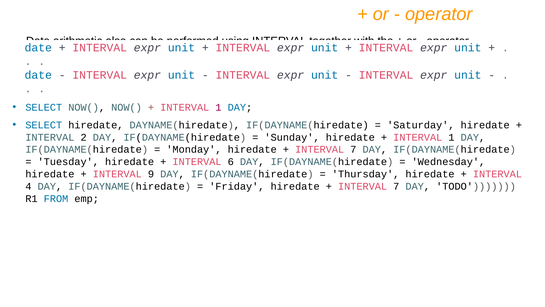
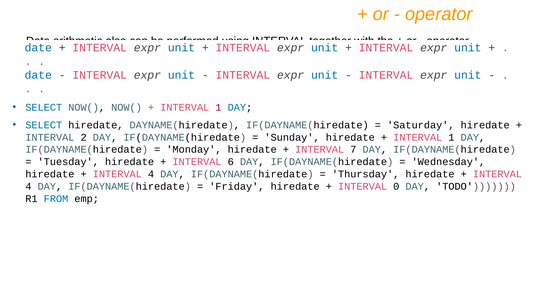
9: 9 -> 4 (151, 174)
7: 7 -> 0 (396, 186)
